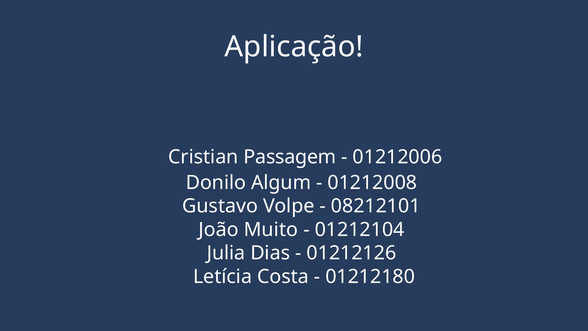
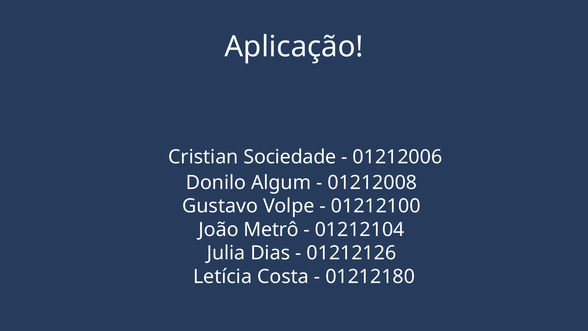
Passagem: Passagem -> Sociedade (290, 157)
08212101: 08212101 -> 01212100 (376, 206)
Muito: Muito -> Metrô (271, 229)
